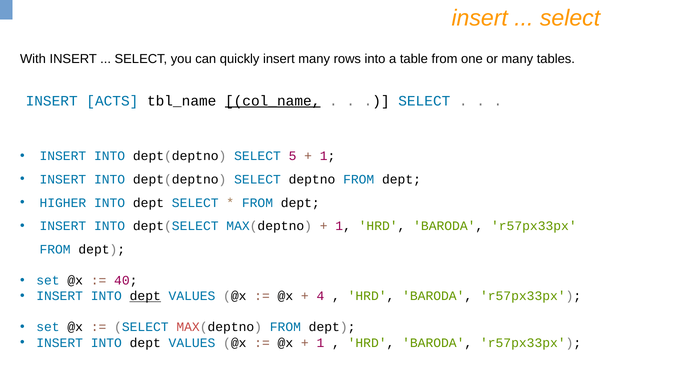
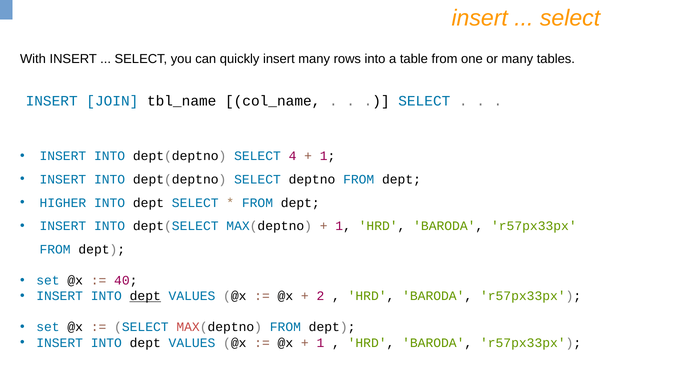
ACTS: ACTS -> JOIN (112, 101)
col_name underline: present -> none (273, 101)
5: 5 -> 4 (293, 156)
4: 4 -> 2 (320, 296)
